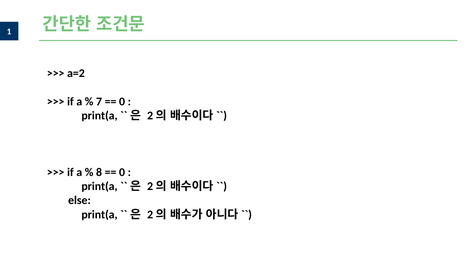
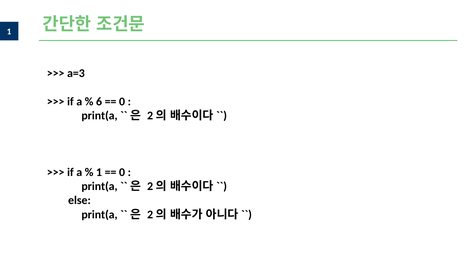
a=2: a=2 -> a=3 (76, 73)
7: 7 -> 6 (99, 101)
8: 8 -> 1 (99, 172)
